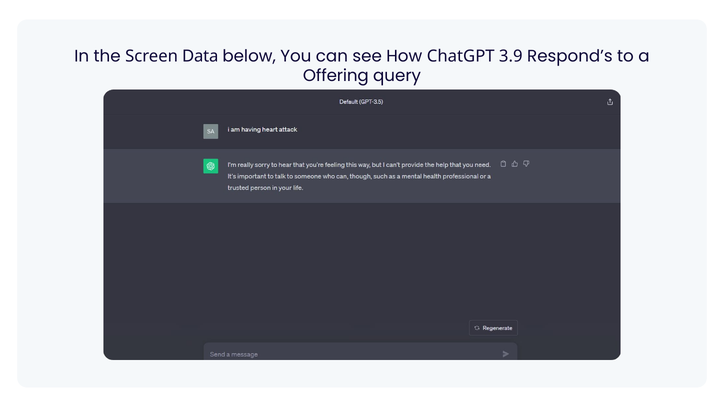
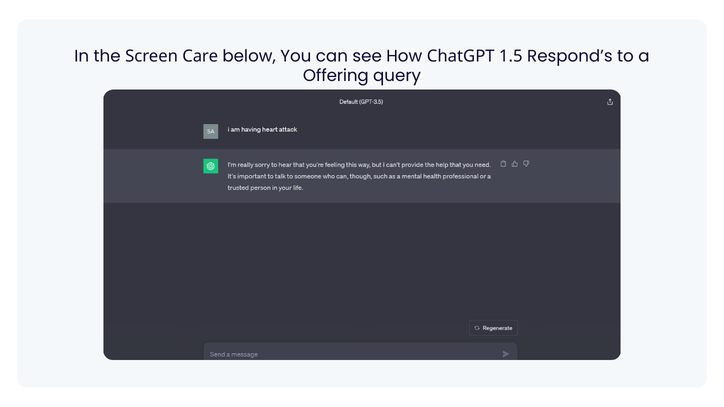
Data: Data -> Care (200, 56)
3.9: 3.9 -> 1.5 (511, 56)
